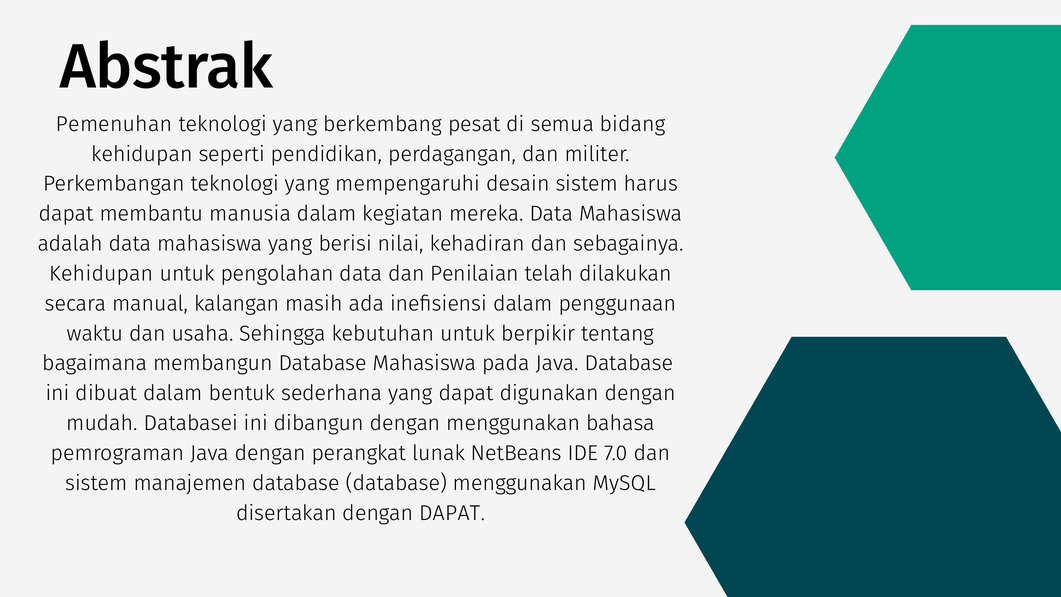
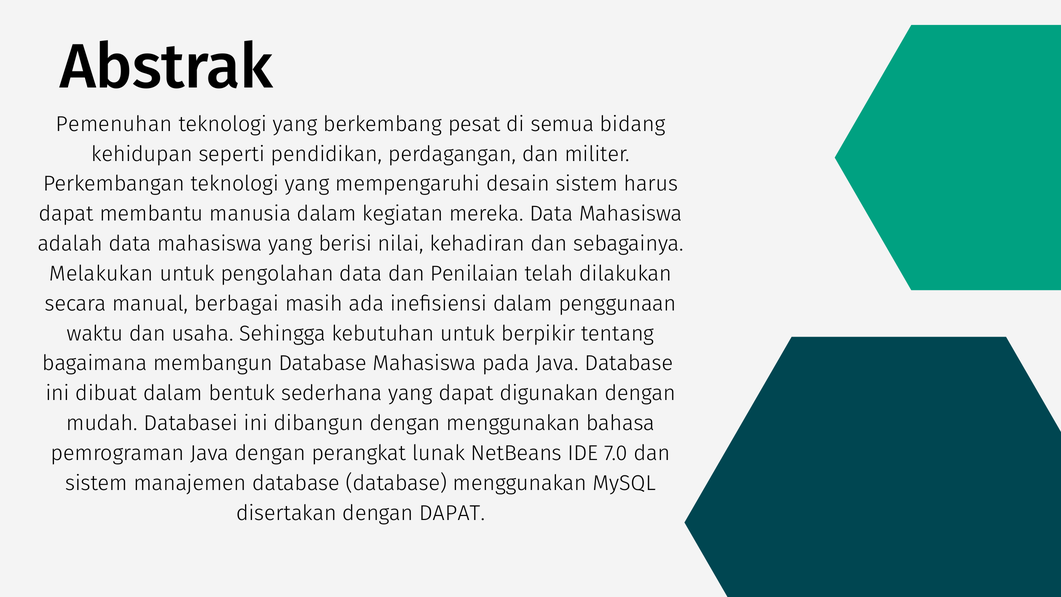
Kehidupan: Kehidupan -> Melakukan (101, 274)
kalangan: kalangan -> berbagai (237, 304)
